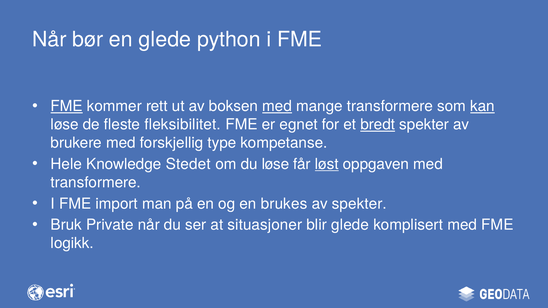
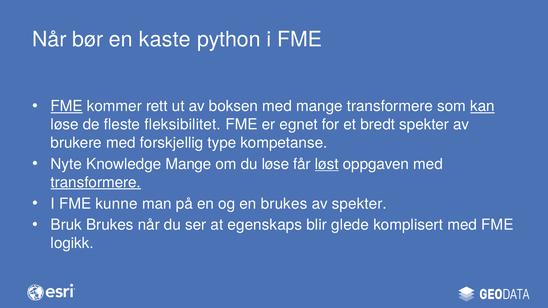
en glede: glede -> kaste (165, 39)
med underline: present -> none (277, 106)
bredt underline: present -> none (378, 125)
Hele: Hele -> Nyte (66, 164)
Knowledge Stedet: Stedet -> Mange (188, 164)
transformere underline: none -> present (96, 183)
import: import -> kunne (117, 204)
Bruk Private: Private -> Brukes (110, 225)
situasjoner: situasjoner -> egenskaps (265, 225)
